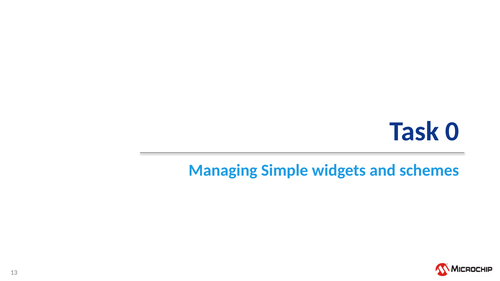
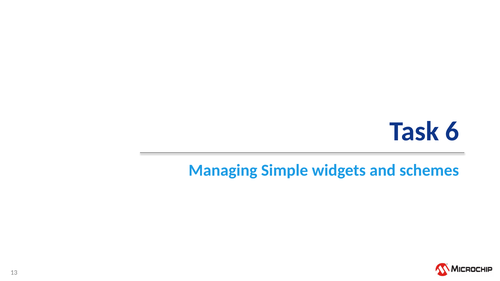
0: 0 -> 6 (452, 132)
